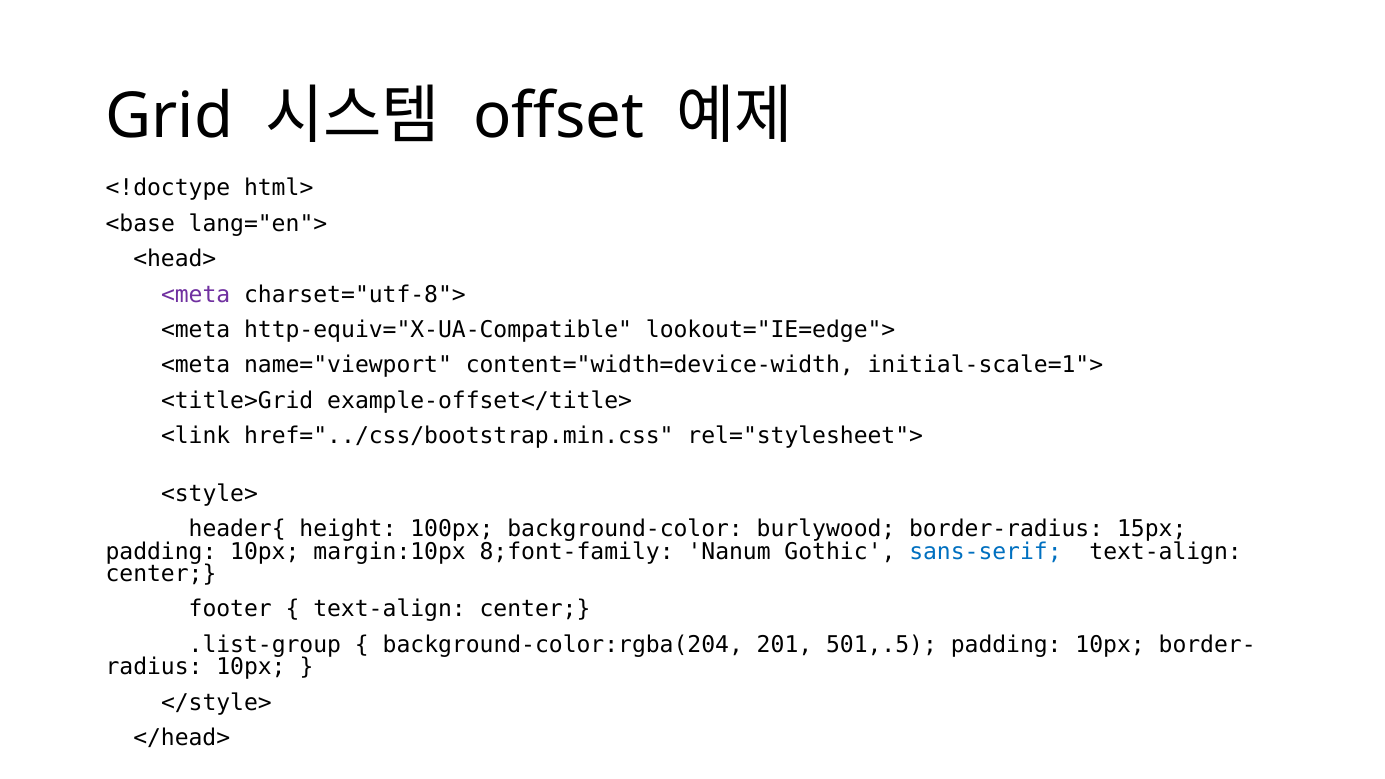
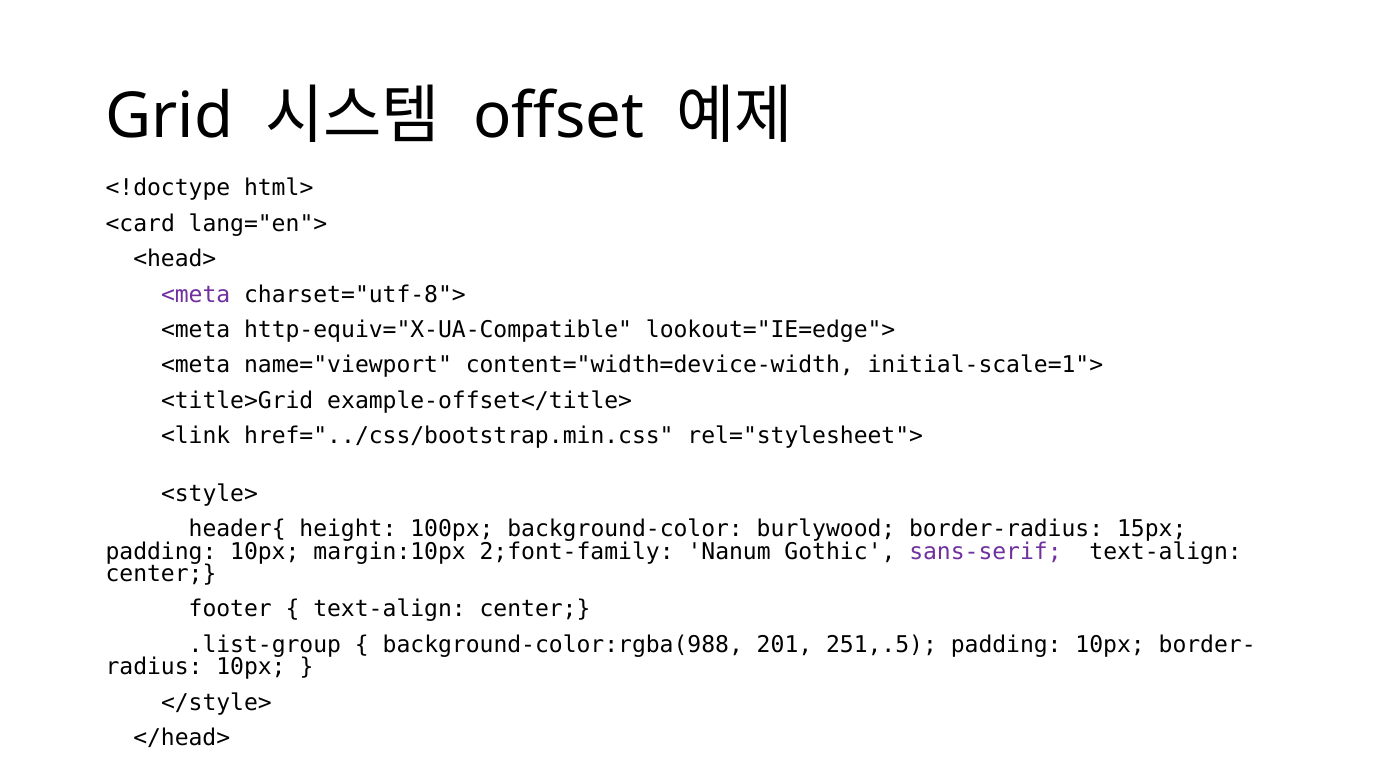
<base: <base -> <card (140, 224)
8;font-family: 8;font-family -> 2;font-family (577, 552)
sans-serif colour: blue -> purple (985, 552)
background-color:rgba(204: background-color:rgba(204 -> background-color:rgba(988 (563, 645)
501,.5: 501,.5 -> 251,.5 (881, 645)
